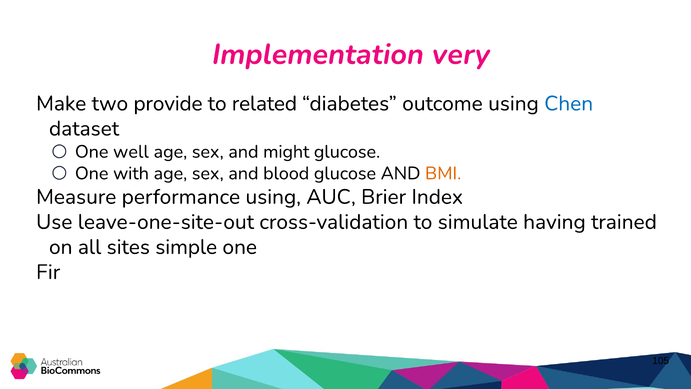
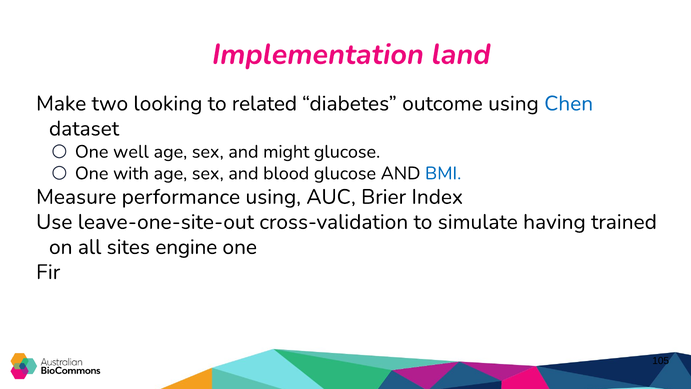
very: very -> land (461, 54)
provide: provide -> looking (168, 103)
BMI colour: orange -> blue (443, 173)
simple: simple -> engine (186, 247)
